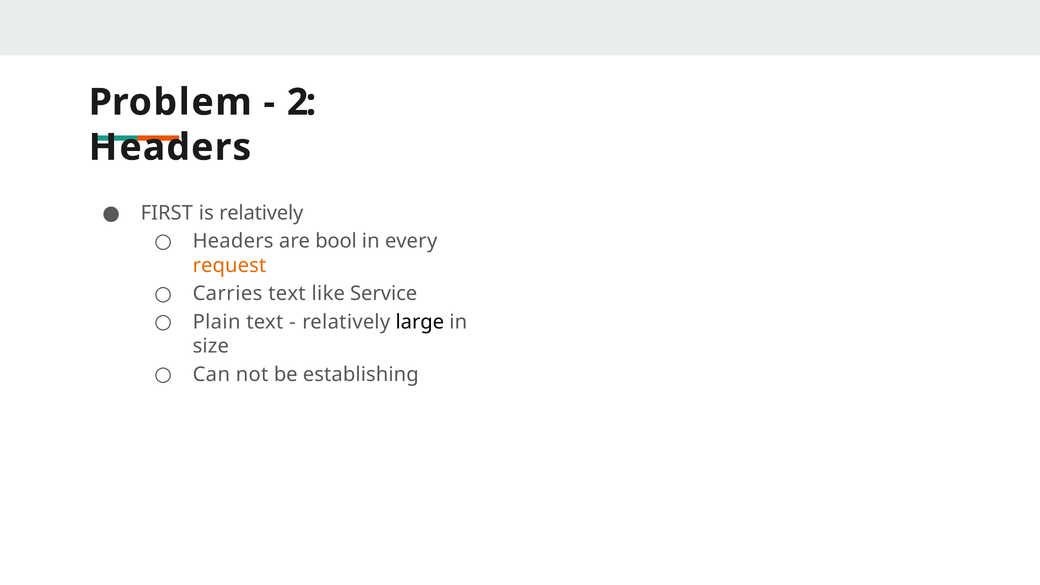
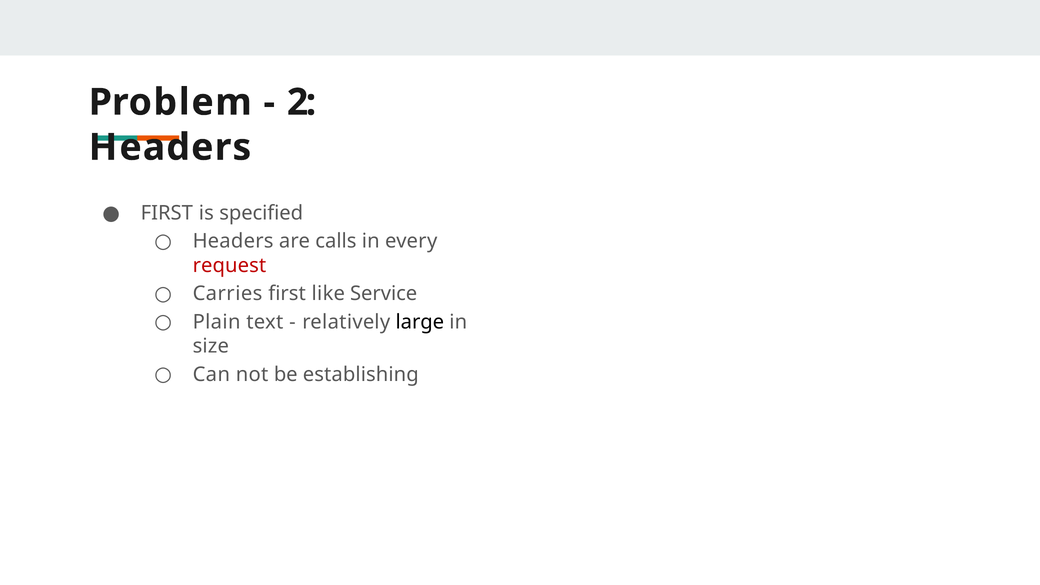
is relatively: relatively -> specified (261, 213)
bool: bool -> calls (336, 241)
request colour: orange -> red (229, 266)
Carries text: text -> first (287, 294)
